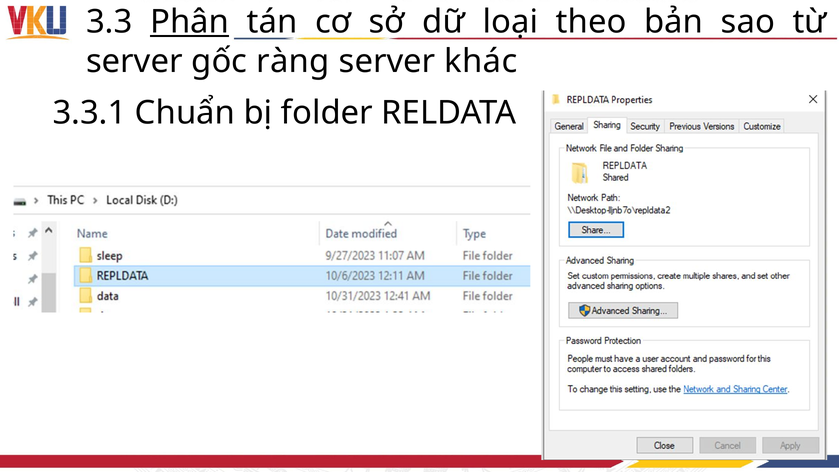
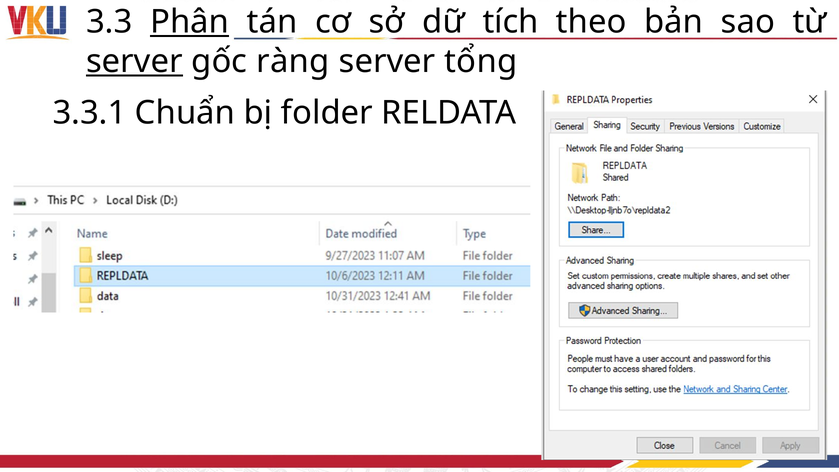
loại: loại -> tích (510, 22)
server underline: none -> present (134, 61)
khác: khác -> tổng (481, 61)
